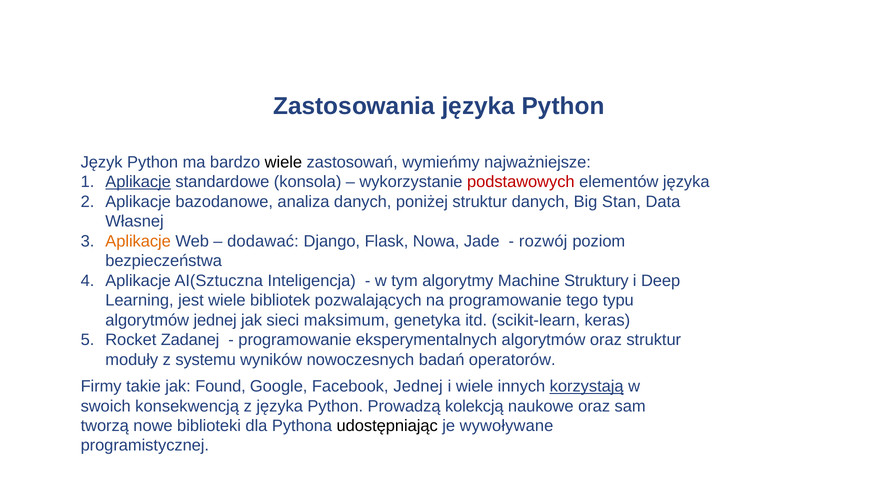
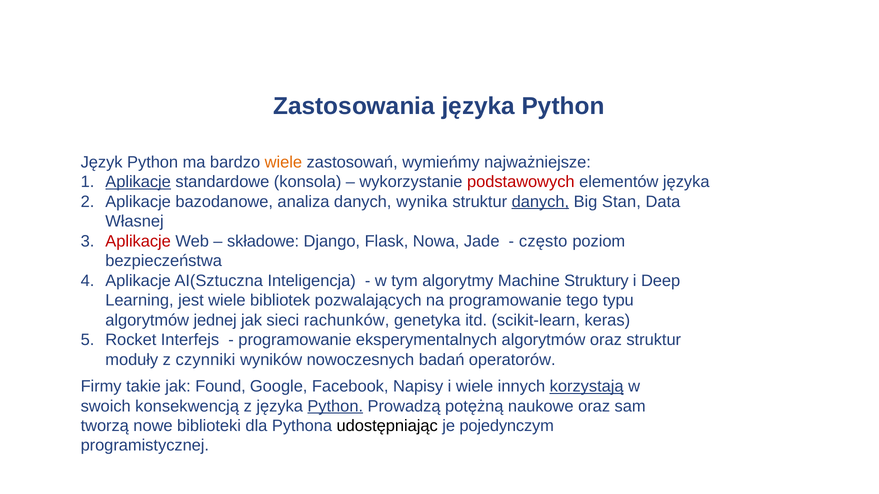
wiele colour: black -> orange (283, 162)
poniżej: poniżej -> wynika (422, 202)
danych underline: none -> present (540, 202)
Aplikacje colour: orange -> red (138, 241)
dodawać: dodawać -> składowe (263, 241)
rozwój: rozwój -> często (543, 241)
maksimum: maksimum -> rachunków (347, 320)
Zadanej: Zadanej -> Interfejs (190, 340)
systemu: systemu -> czynniki (205, 360)
Facebook Jednej: Jednej -> Napisy (418, 387)
Python underline: none -> present (335, 406)
kolekcją: kolekcją -> potężną (474, 406)
wywoływane: wywoływane -> pojedynczym (507, 426)
